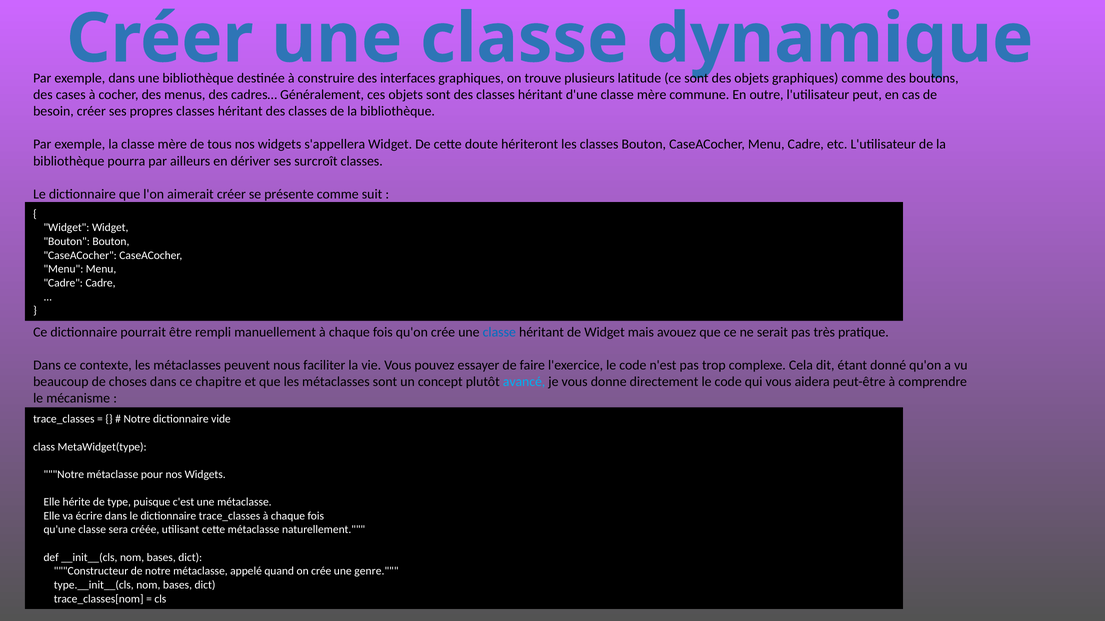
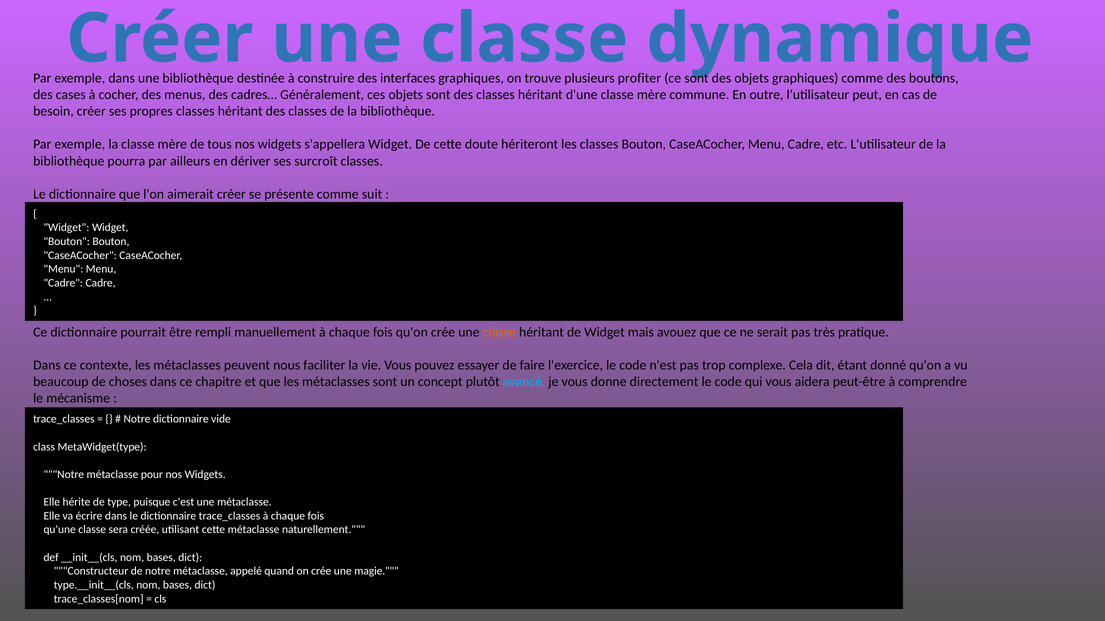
latitude: latitude -> profiter (639, 78)
classe colour: blue -> orange (499, 332)
genre: genre -> magie (377, 572)
